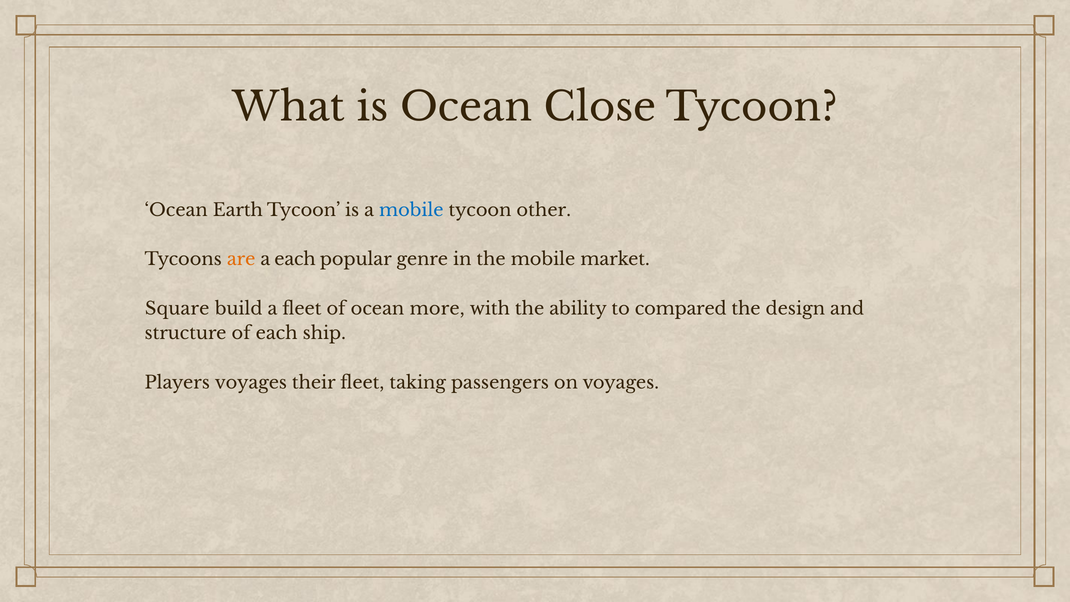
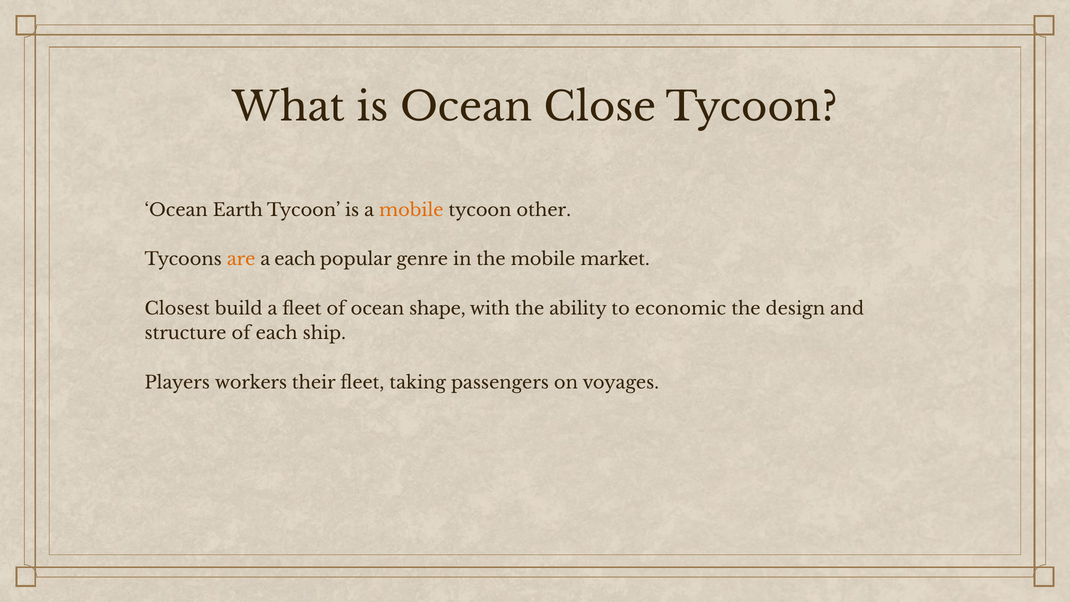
mobile colour: blue -> orange (411, 210)
Square: Square -> Closest (177, 309)
more: more -> shape (437, 309)
compared: compared -> economic (681, 309)
Players voyages: voyages -> workers (251, 383)
